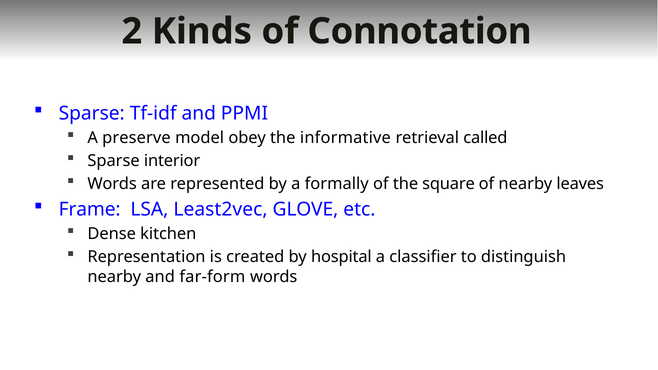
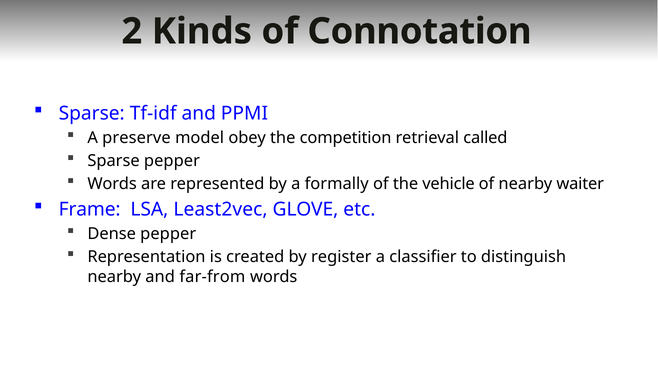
informative: informative -> competition (346, 138)
Sparse interior: interior -> pepper (172, 161)
square: square -> vehicle (449, 184)
leaves: leaves -> waiter (580, 184)
Dense kitchen: kitchen -> pepper (168, 234)
hospital: hospital -> register (341, 257)
far-form: far-form -> far-from (212, 277)
